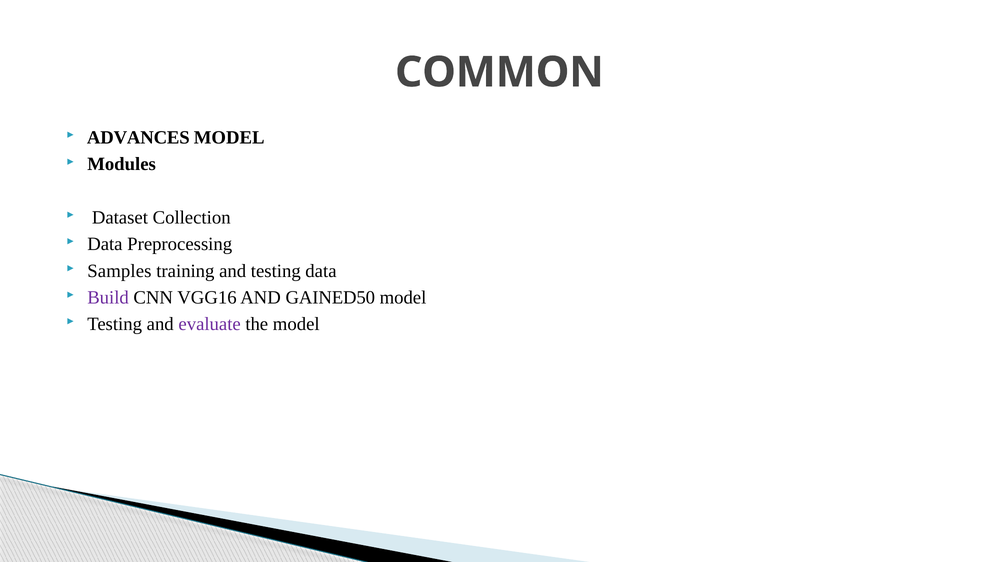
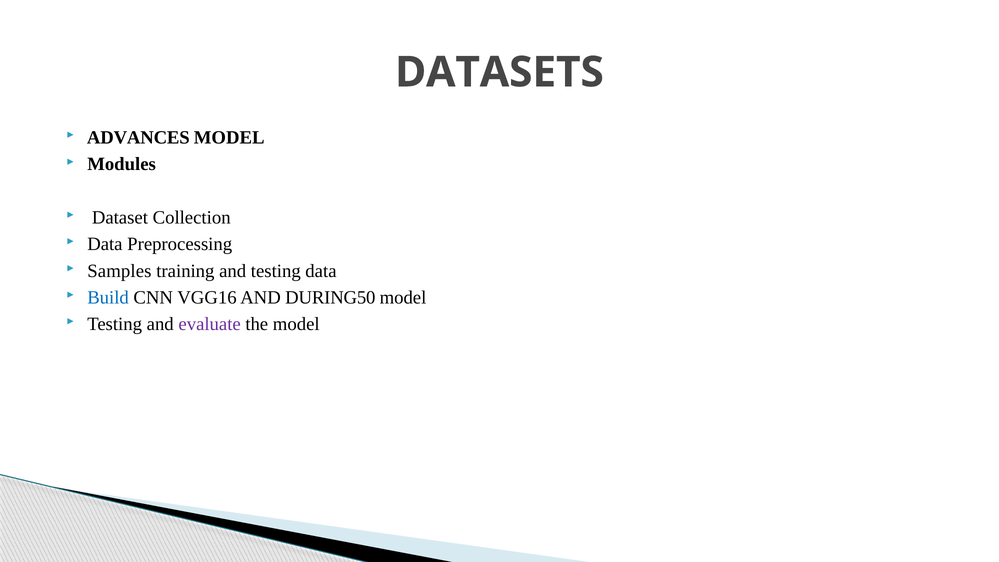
COMMON: COMMON -> DATASETS (499, 72)
Build colour: purple -> blue (108, 297)
GAINED50: GAINED50 -> DURING50 (330, 297)
